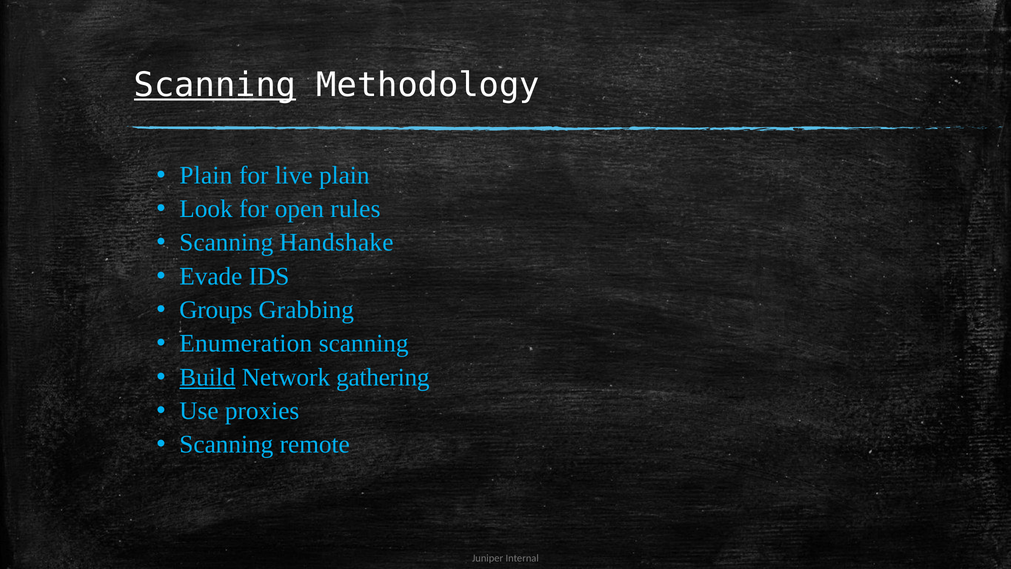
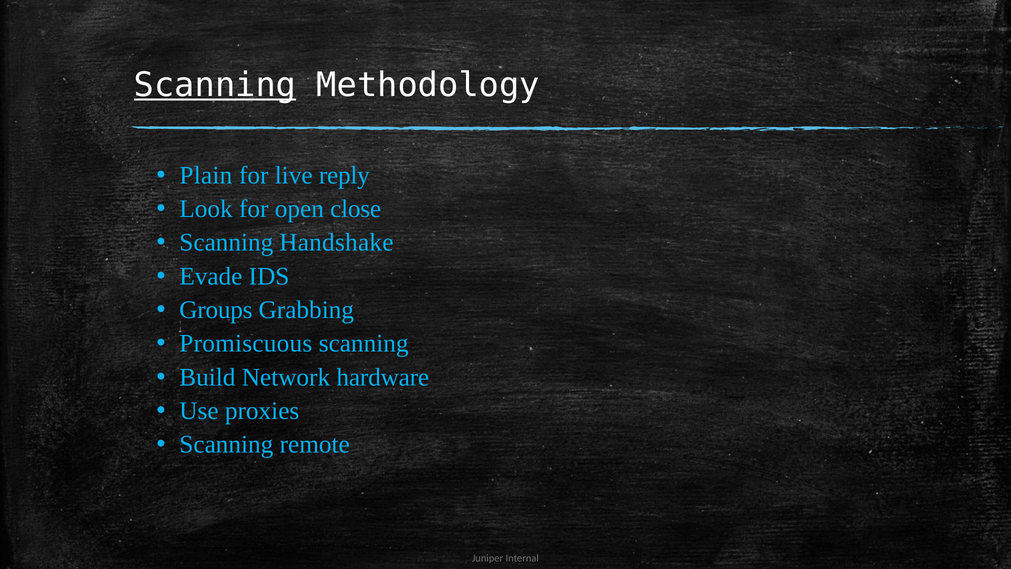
live plain: plain -> reply (344, 175)
rules: rules -> close (356, 209)
Enumeration: Enumeration -> Promiscuous (246, 343)
Build underline: present -> none (207, 377)
gathering: gathering -> hardware (383, 377)
